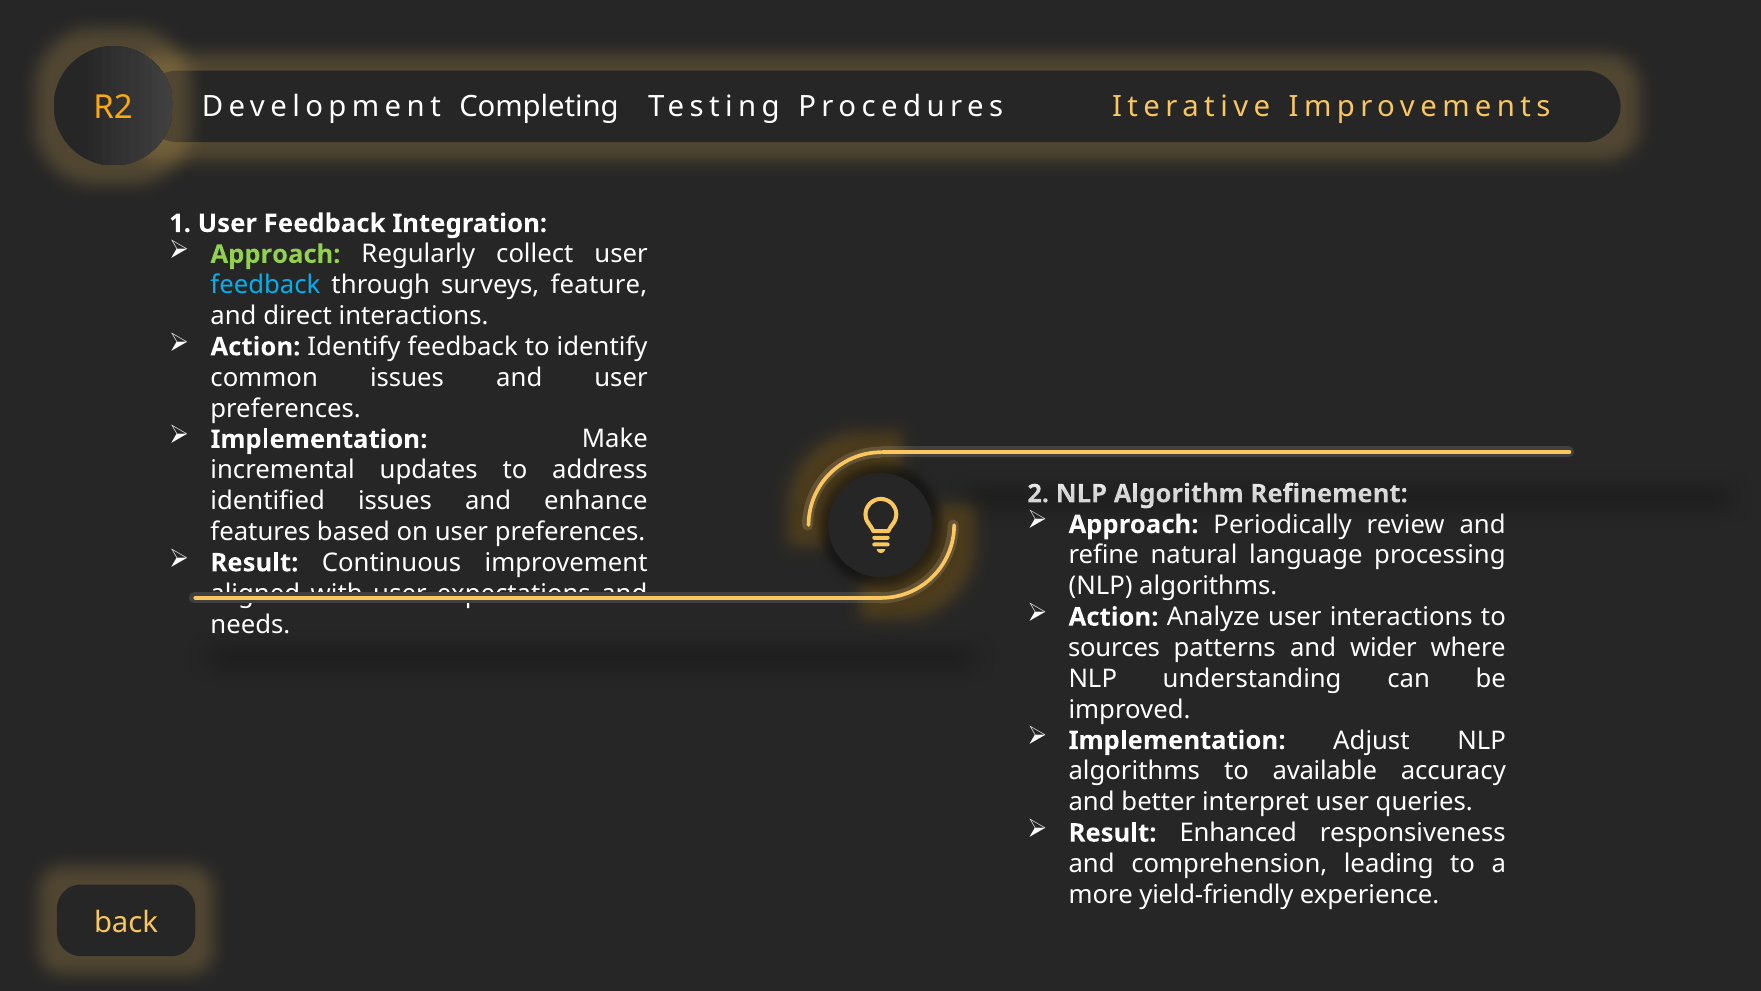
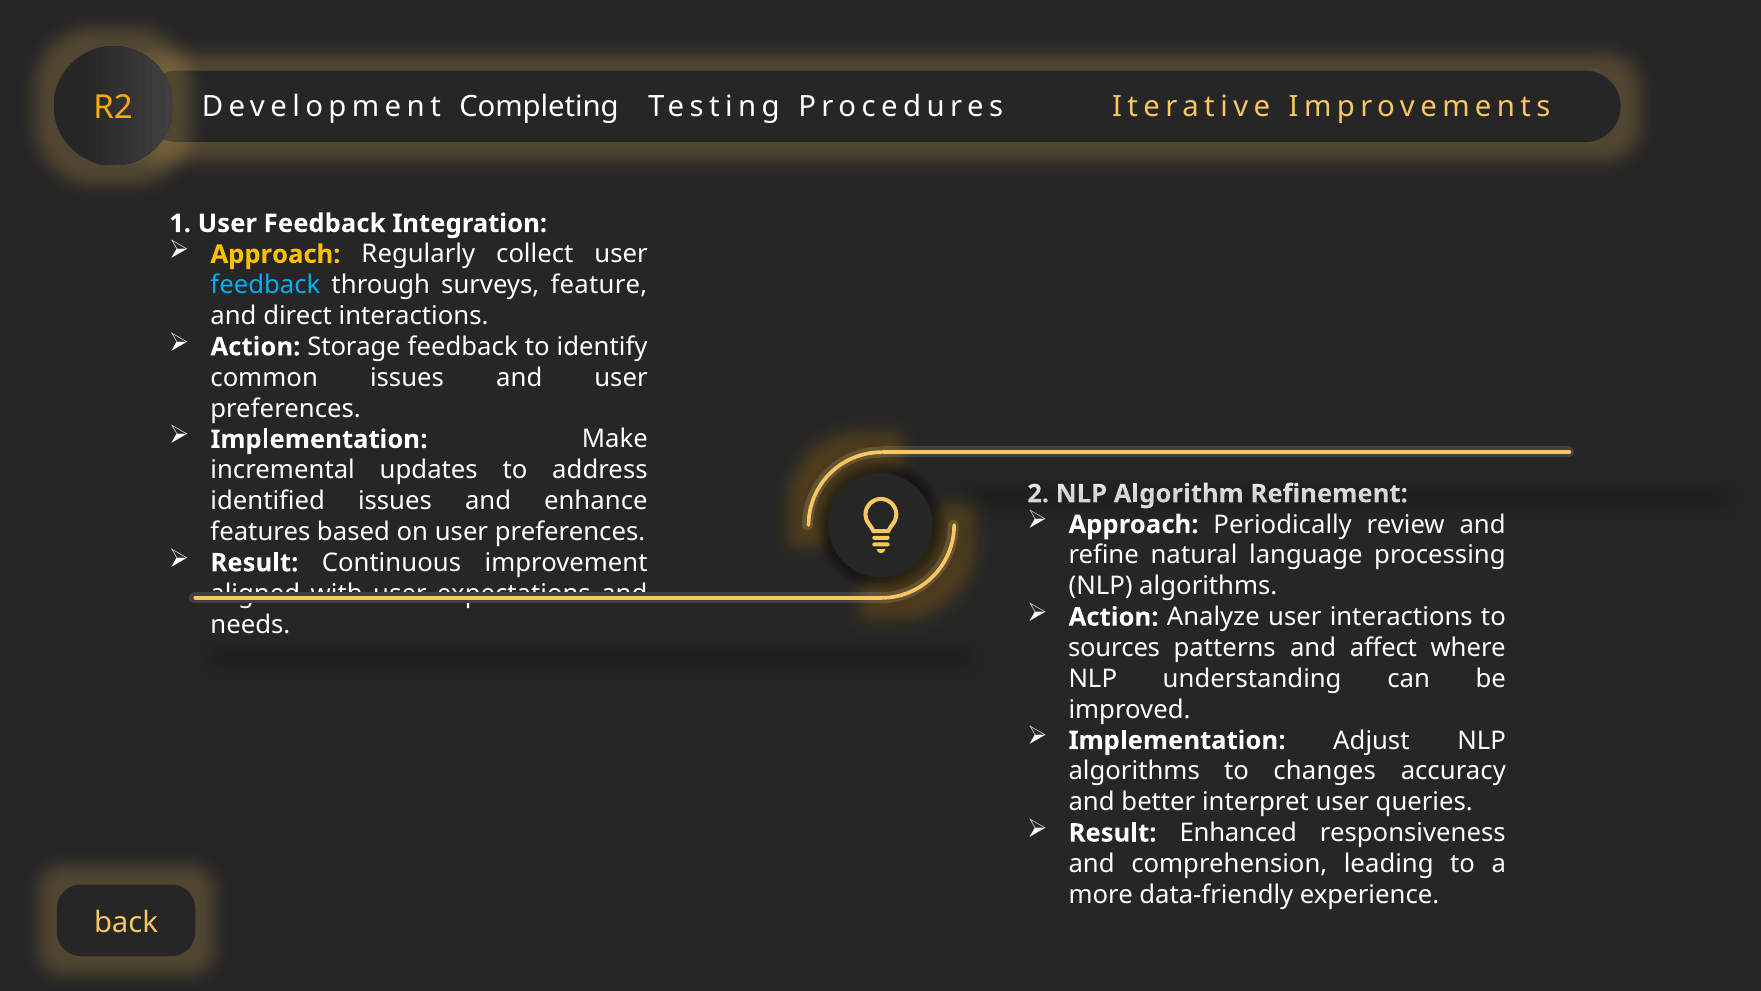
Approach colour: light green -> yellow (275, 254)
Action Identify: Identify -> Storage (354, 347)
wider: wider -> affect (1383, 648)
available: available -> changes (1325, 771)
yield-friendly: yield-friendly -> data-friendly (1216, 894)
